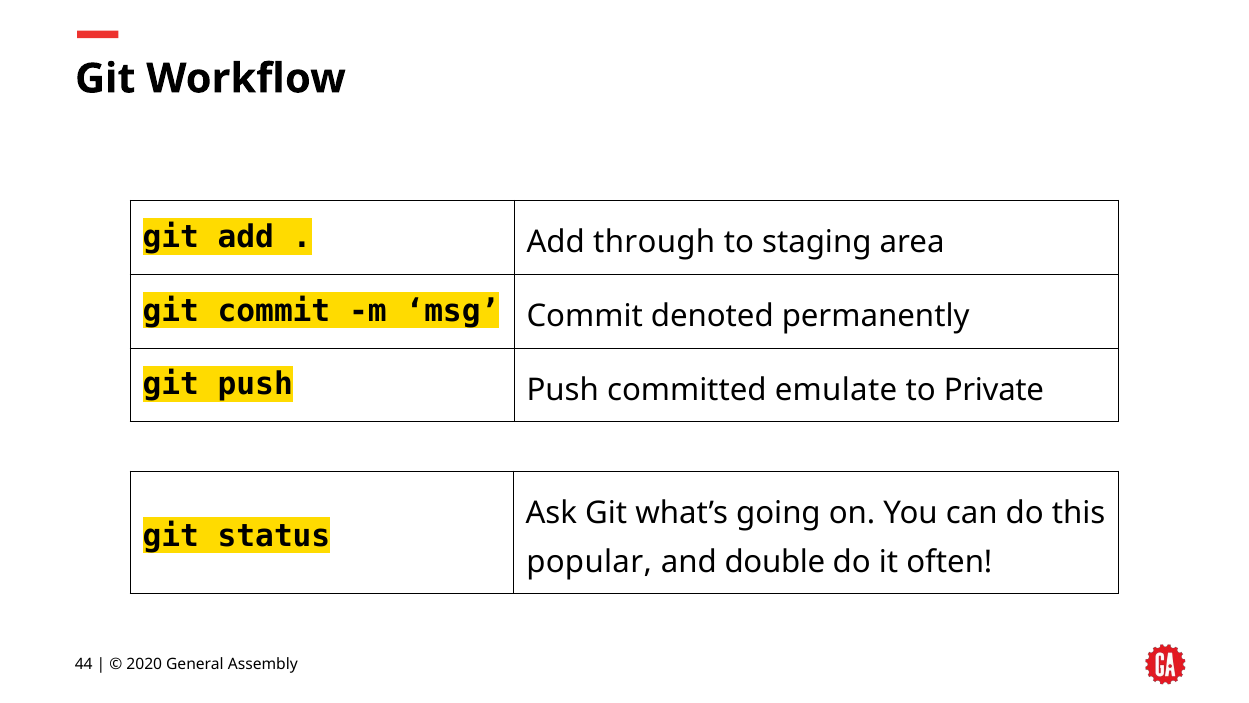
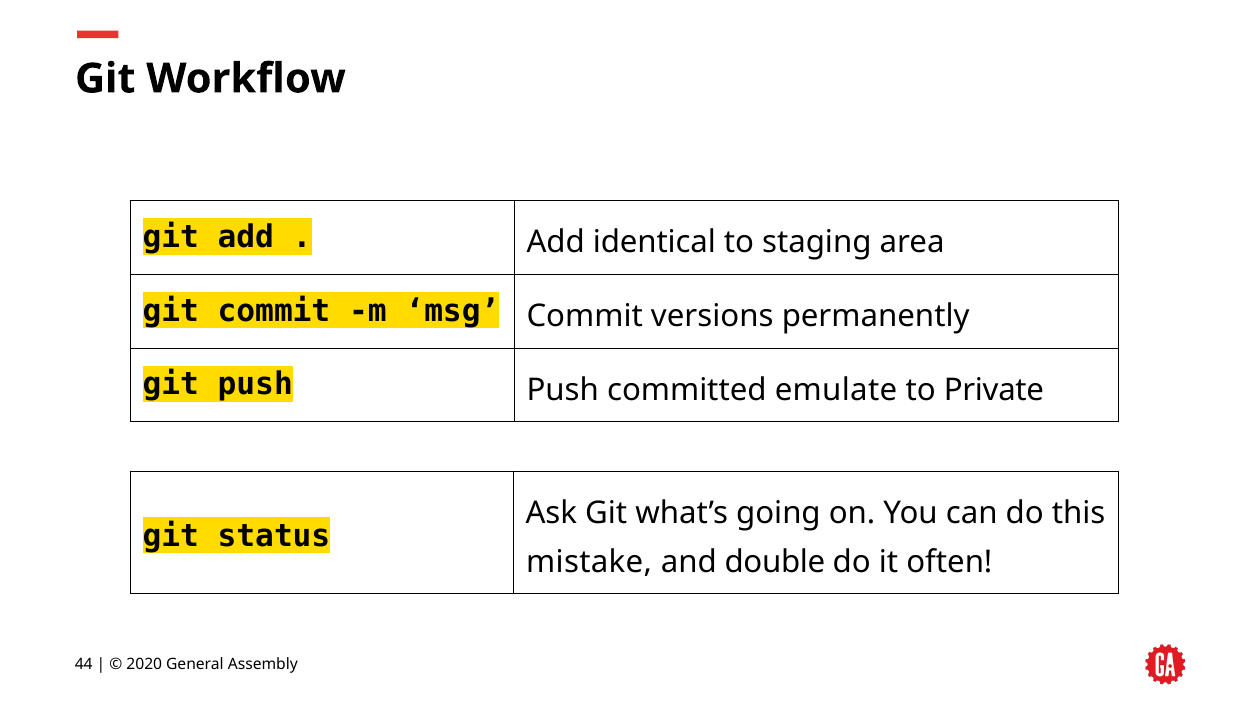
through: through -> identical (654, 242)
denoted: denoted -> versions (712, 316)
popular: popular -> mistake (589, 562)
